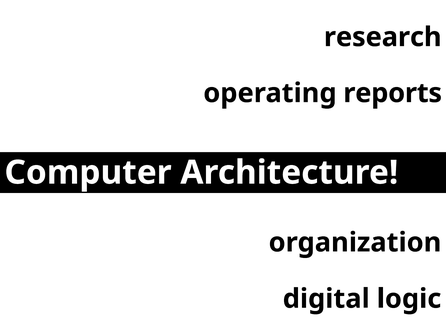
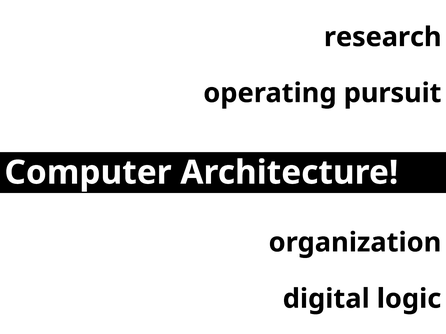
reports: reports -> pursuit (393, 93)
